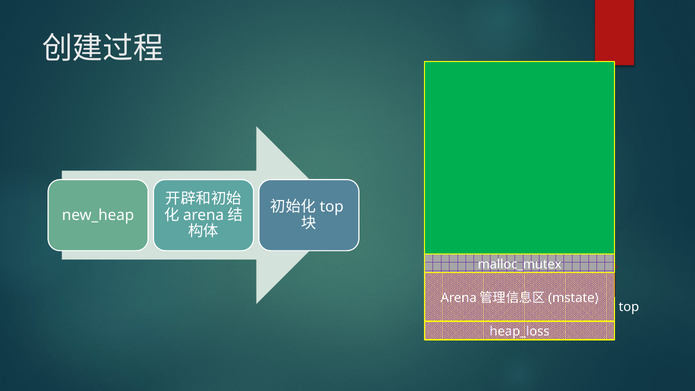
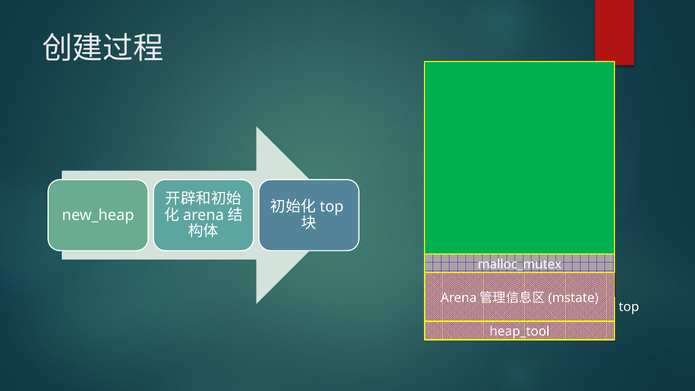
heap_loss: heap_loss -> heap_tool (520, 331)
